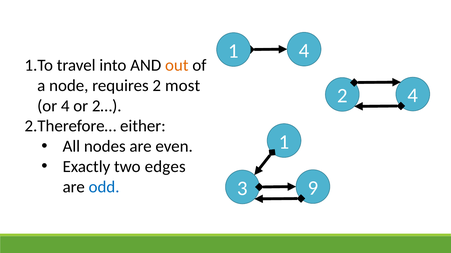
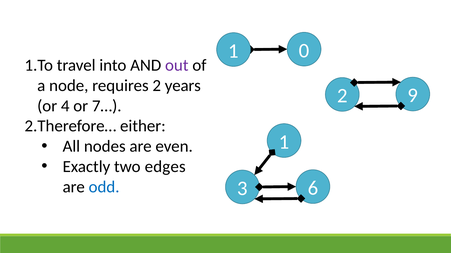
1 4: 4 -> 0 (304, 51)
out colour: orange -> purple (177, 66)
most: most -> years (183, 86)
2 4: 4 -> 9 (413, 96)
2…: 2… -> 7… (107, 106)
9: 9 -> 6 (313, 189)
